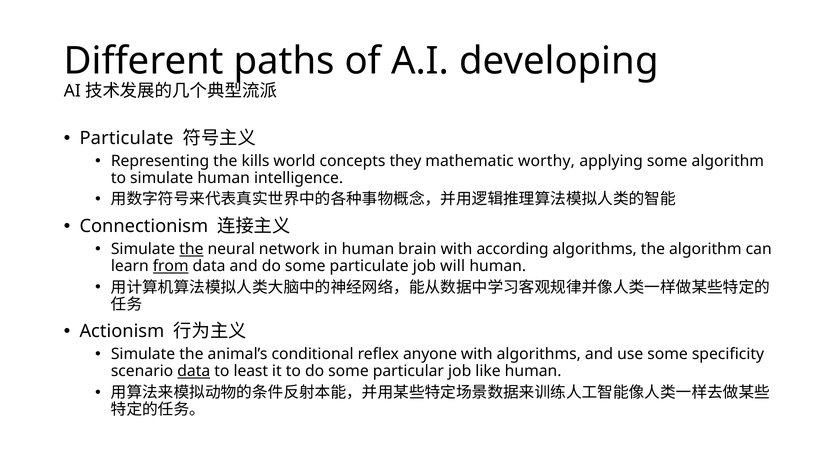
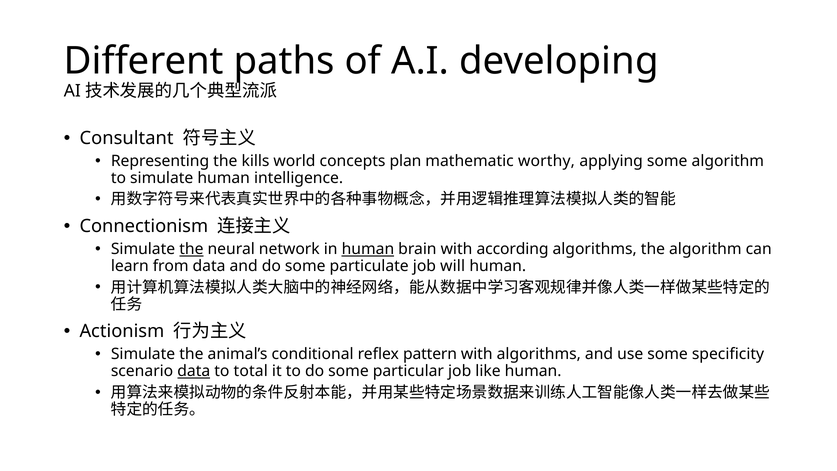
Particulate: Particulate -> Consultant (127, 138)
they: they -> plan (405, 161)
human underline: none -> present (368, 249)
from underline: present -> none (171, 266)
anyone: anyone -> pattern (430, 354)
least: least -> total (251, 371)
